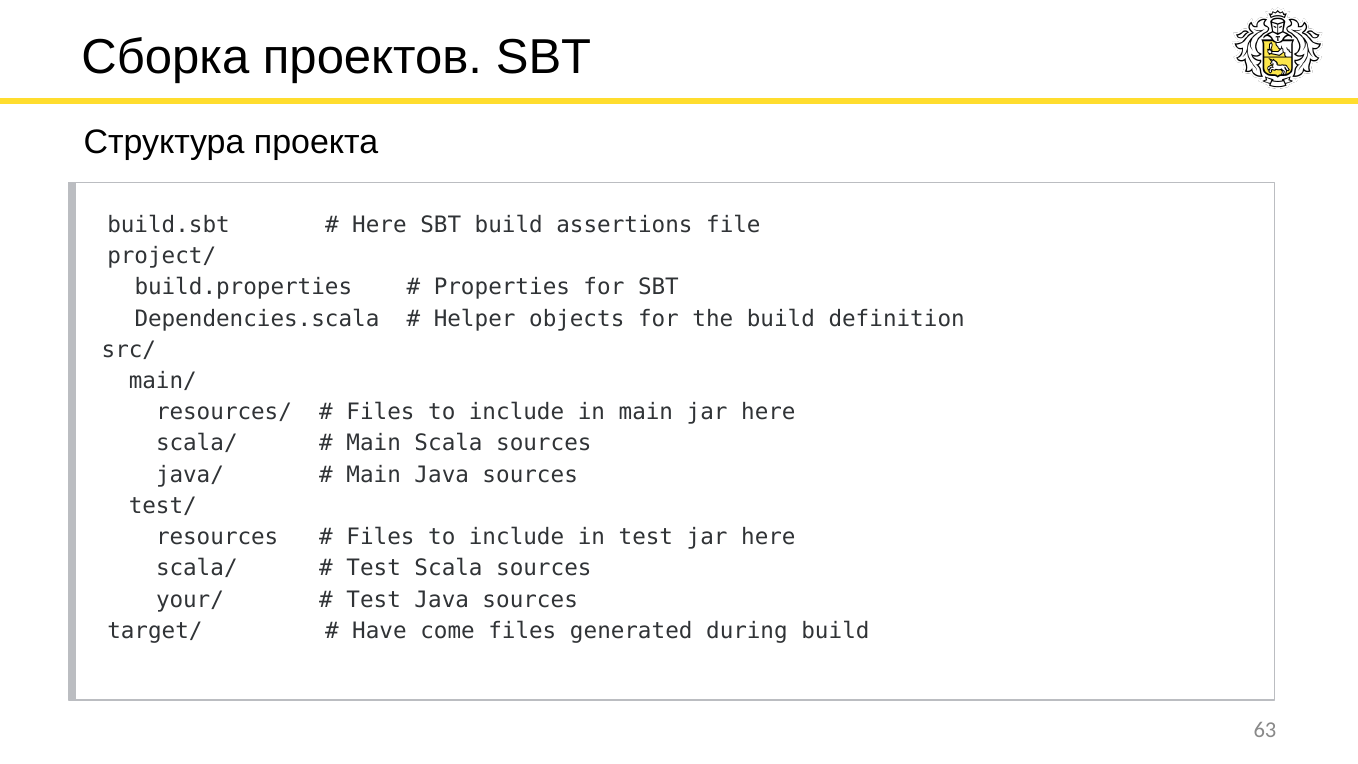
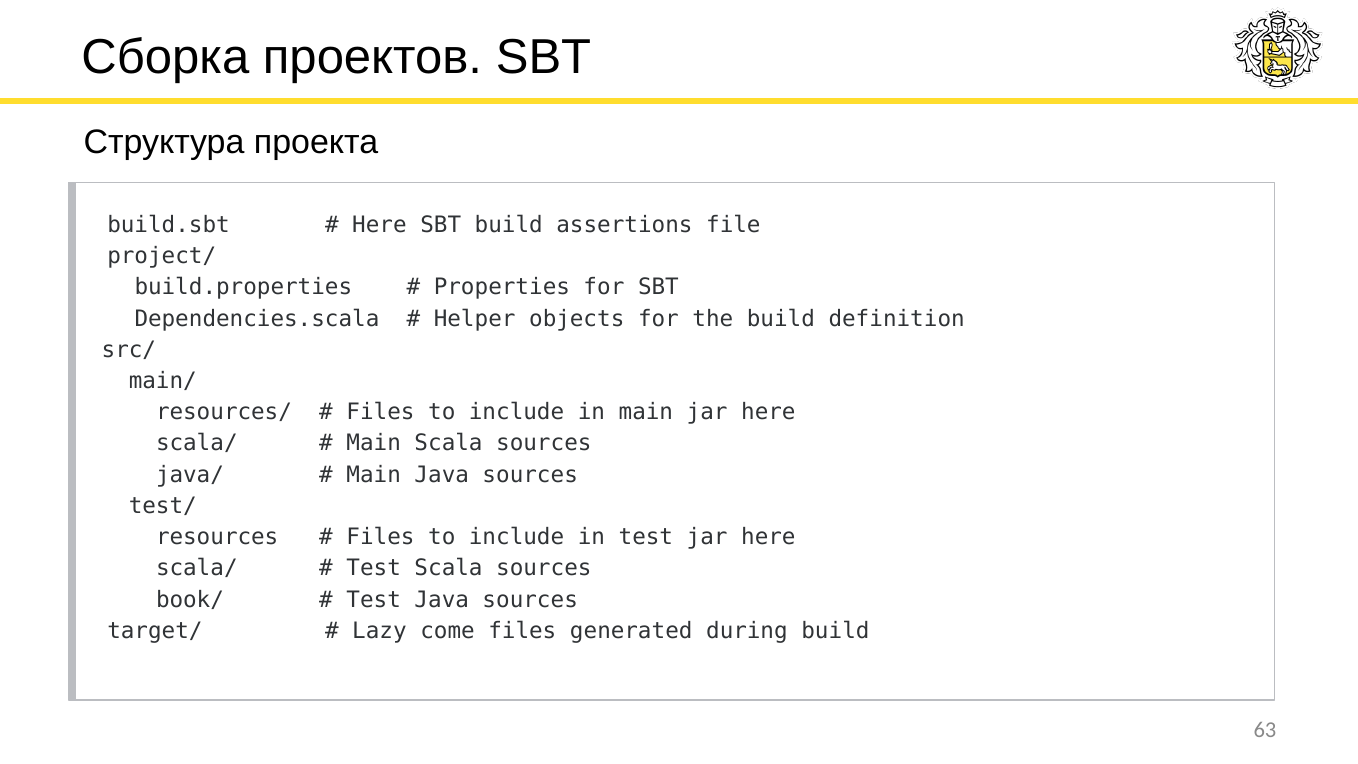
your/: your/ -> book/ (190, 600)
Have: Have -> Lazy (379, 631)
